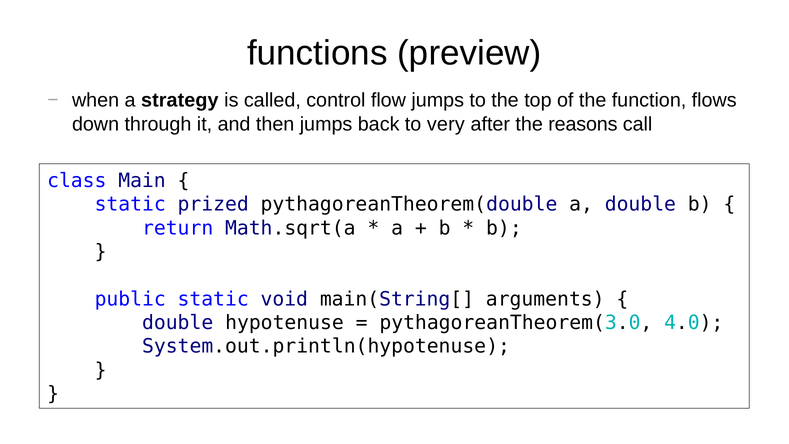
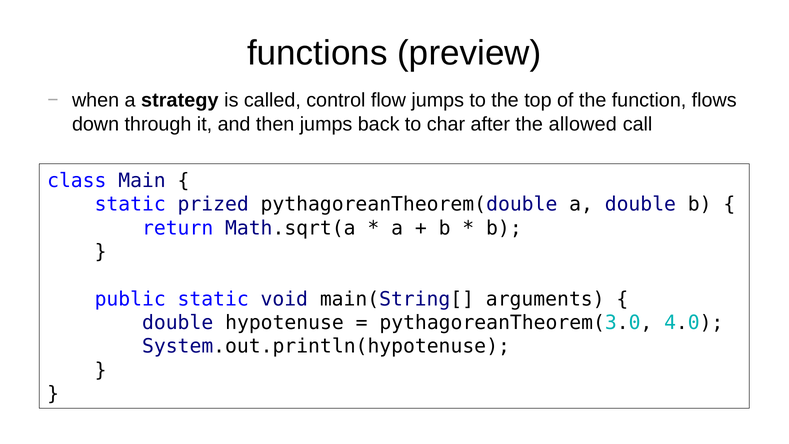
very: very -> char (446, 124)
reasons: reasons -> allowed (583, 124)
